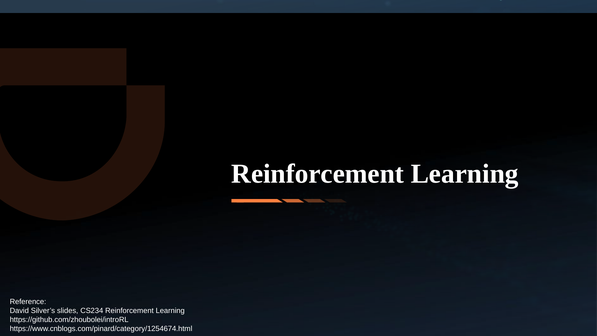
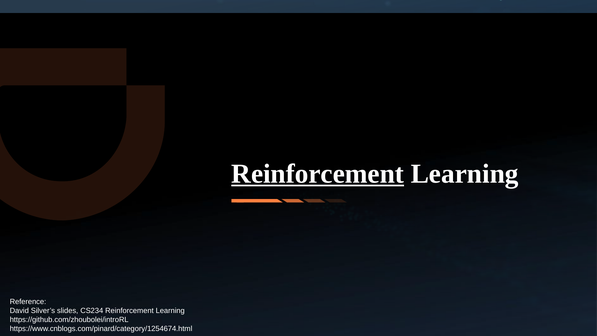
Reinforcement underline: none -> present (318, 174)
